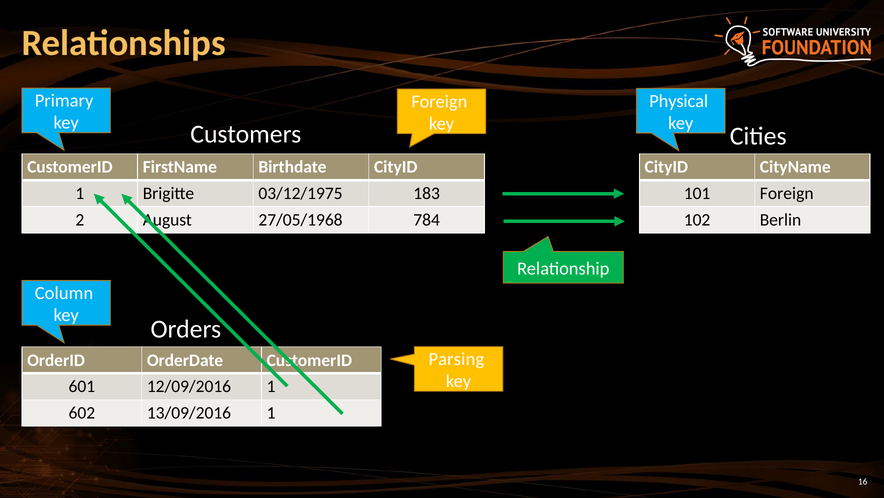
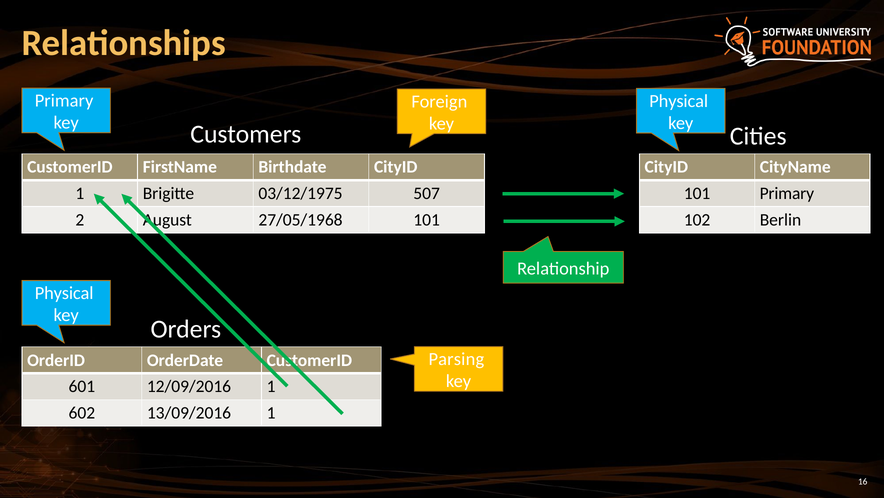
183: 183 -> 507 (427, 193)
101 Foreign: Foreign -> Primary (787, 193)
784: 784 -> 101 (427, 220)
Column: Column -> Physical (64, 293)
